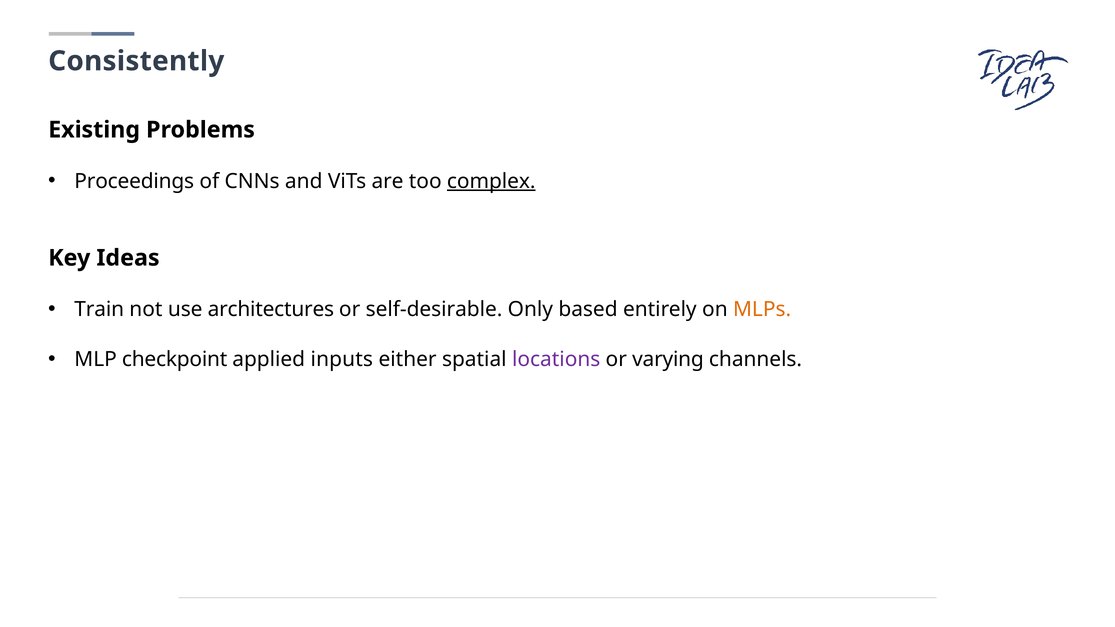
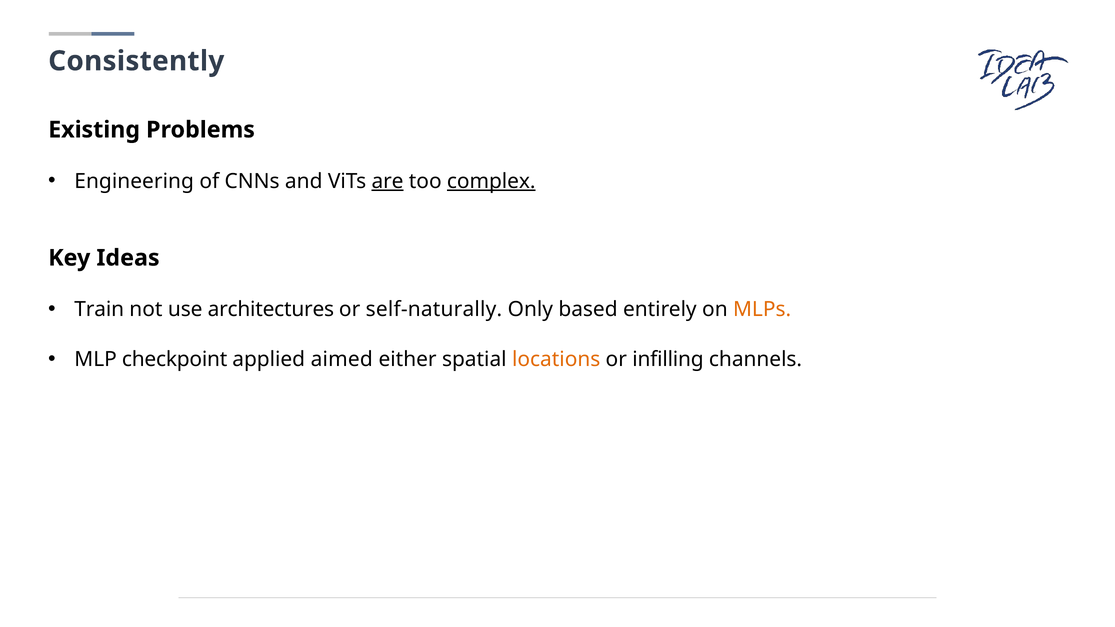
Proceedings: Proceedings -> Engineering (134, 181)
are underline: none -> present (388, 181)
self-desirable: self-desirable -> self-naturally (434, 309)
inputs: inputs -> aimed (342, 360)
locations colour: purple -> orange (556, 360)
varying: varying -> infilling (668, 360)
